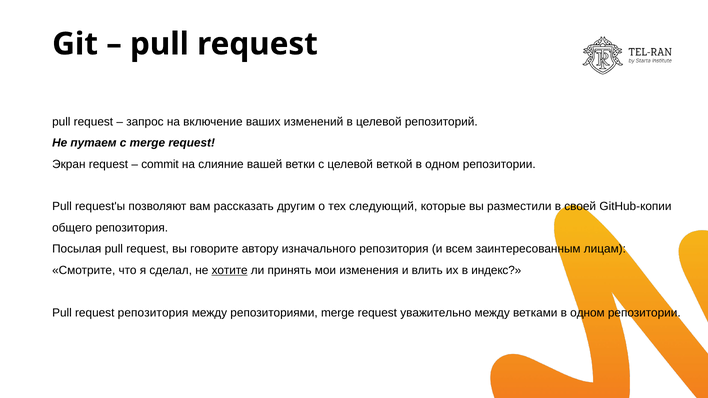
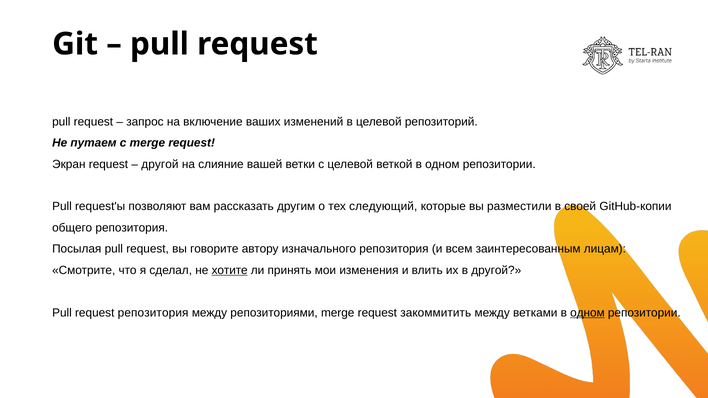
commit: commit -> другой (160, 164)
в индекс: индекс -> другой (496, 270)
уважительно: уважительно -> закоммитить (436, 313)
одном underline: none -> present (587, 313)
